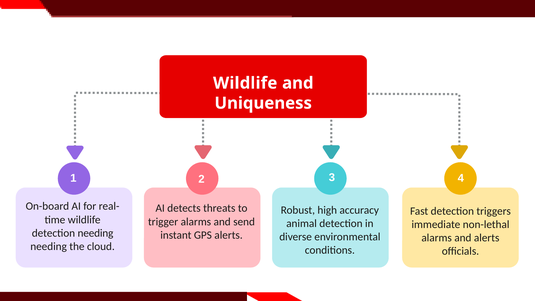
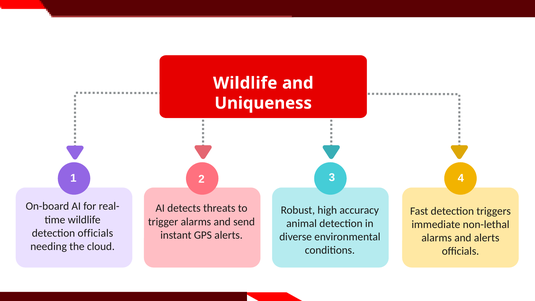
detection needing: needing -> officials (95, 233)
